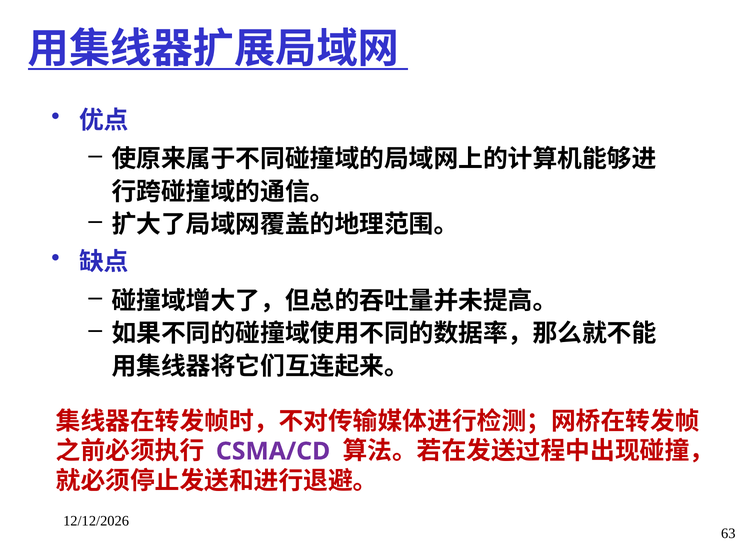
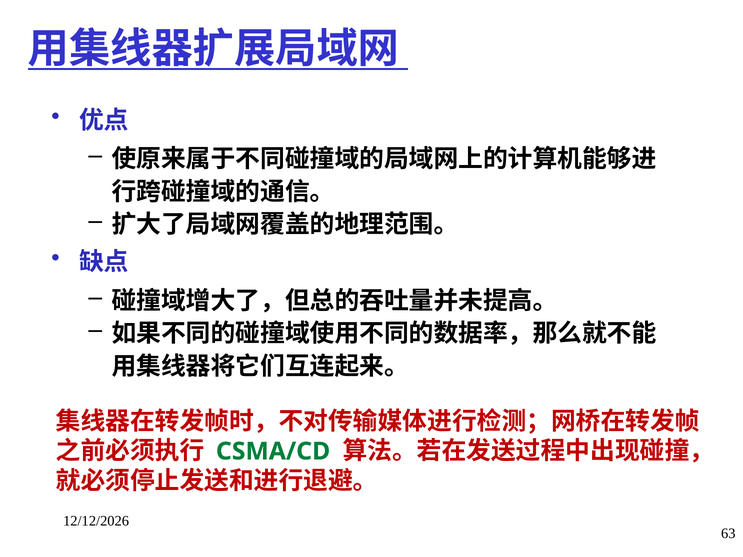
CSMA/CD colour: purple -> green (273, 452)
